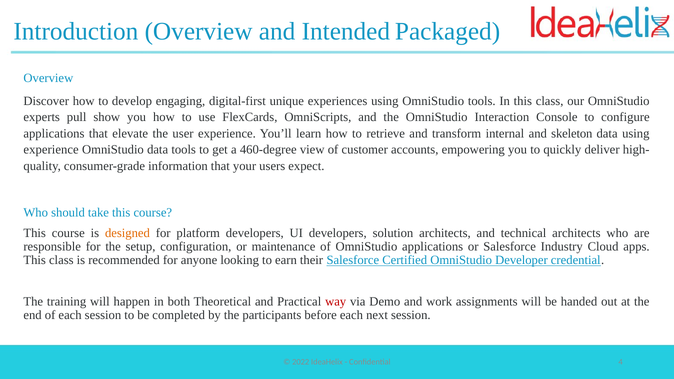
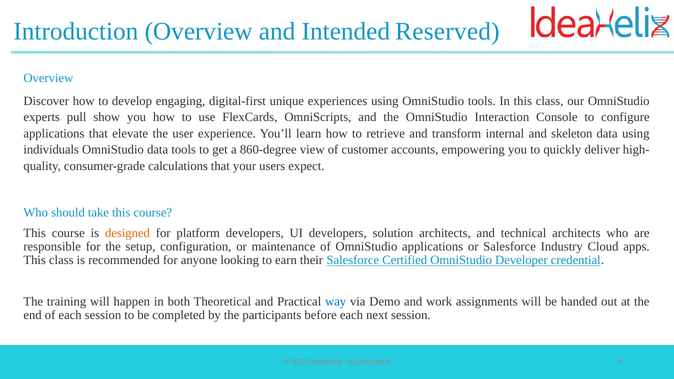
Packaged: Packaged -> Reserved (447, 32)
experience: experience -> individuals (51, 150)
460-degree: 460-degree -> 860-degree (268, 150)
information: information -> calculations (178, 166)
way colour: red -> blue (336, 302)
